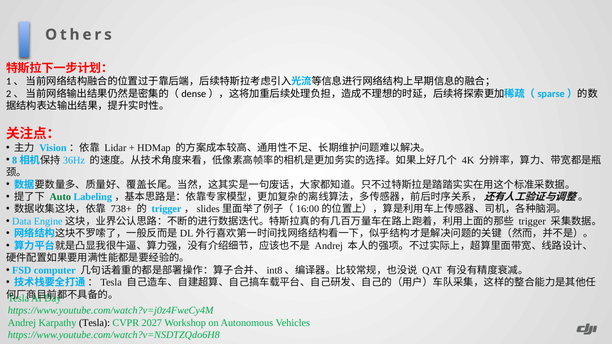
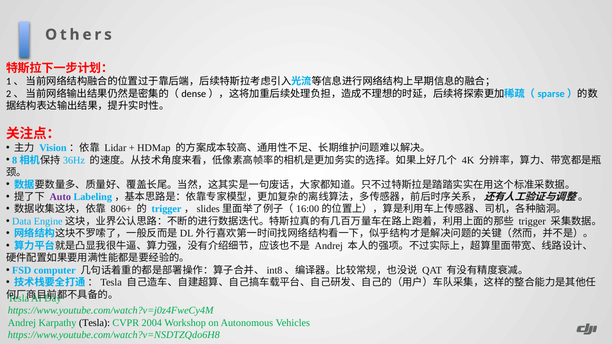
Auto colour: green -> purple (60, 197)
738+: 738+ -> 806+ (121, 209)
2027: 2027 -> 2004 (152, 323)
